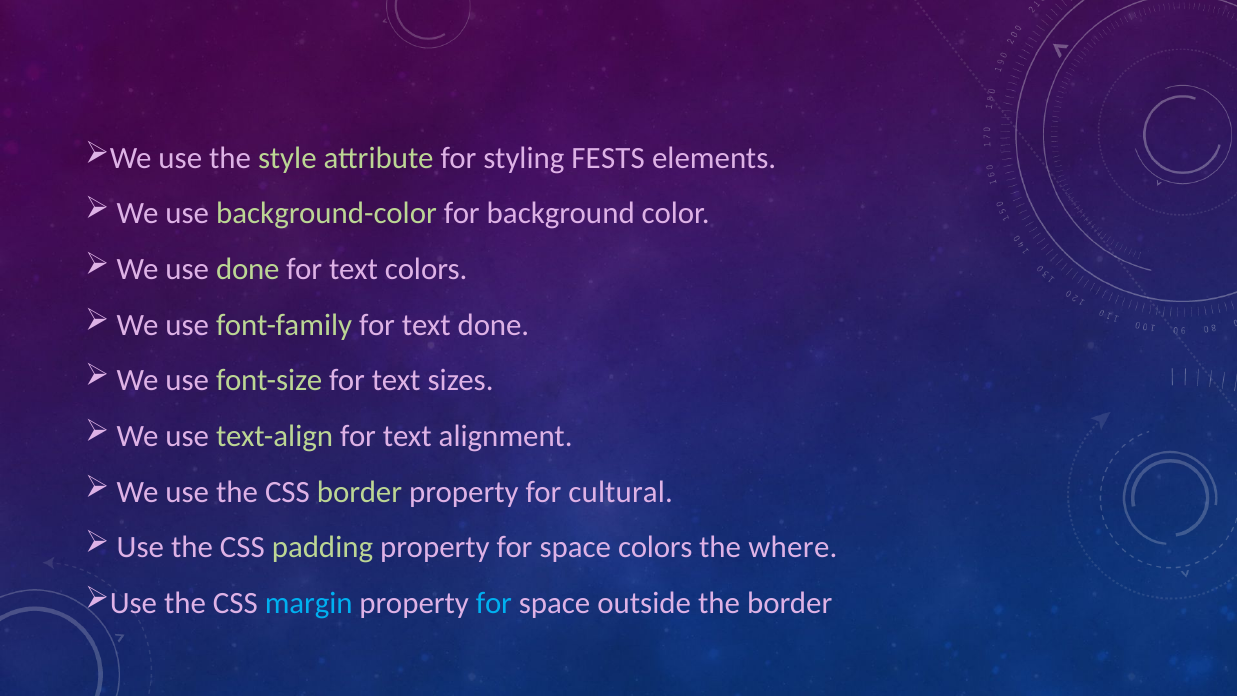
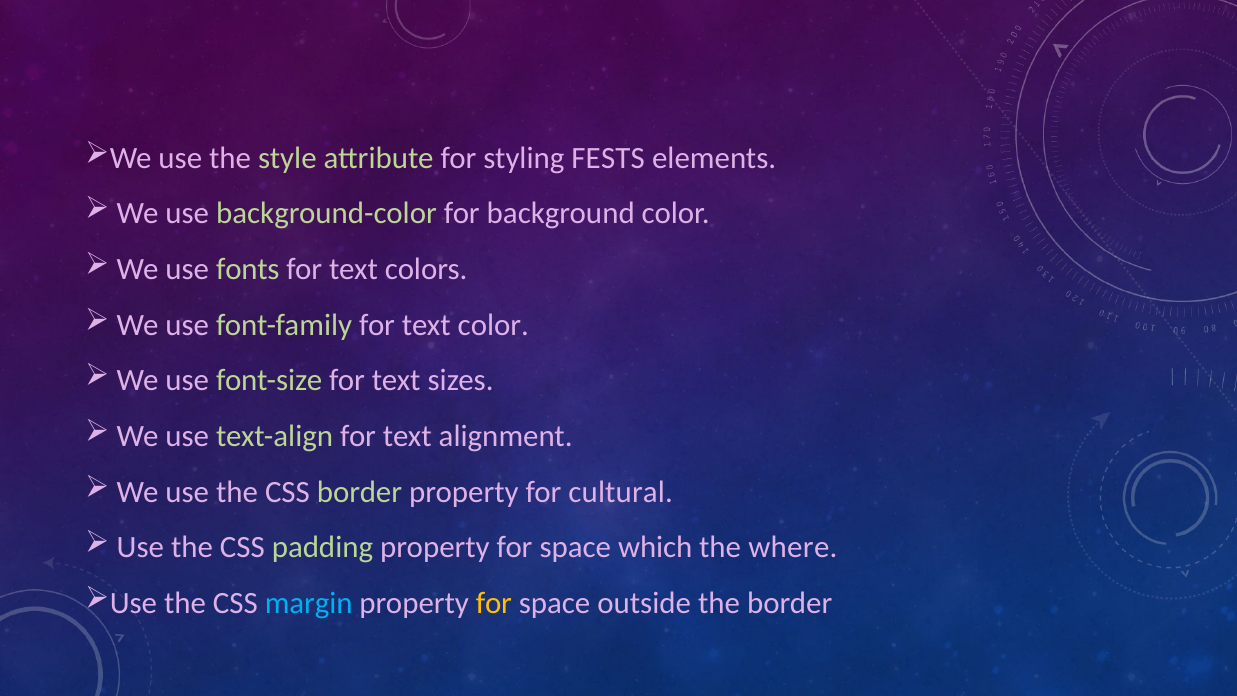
use done: done -> fonts (248, 269)
text done: done -> color (493, 325)
space colors: colors -> which (655, 548)
for colour: light blue -> yellow (494, 603)
